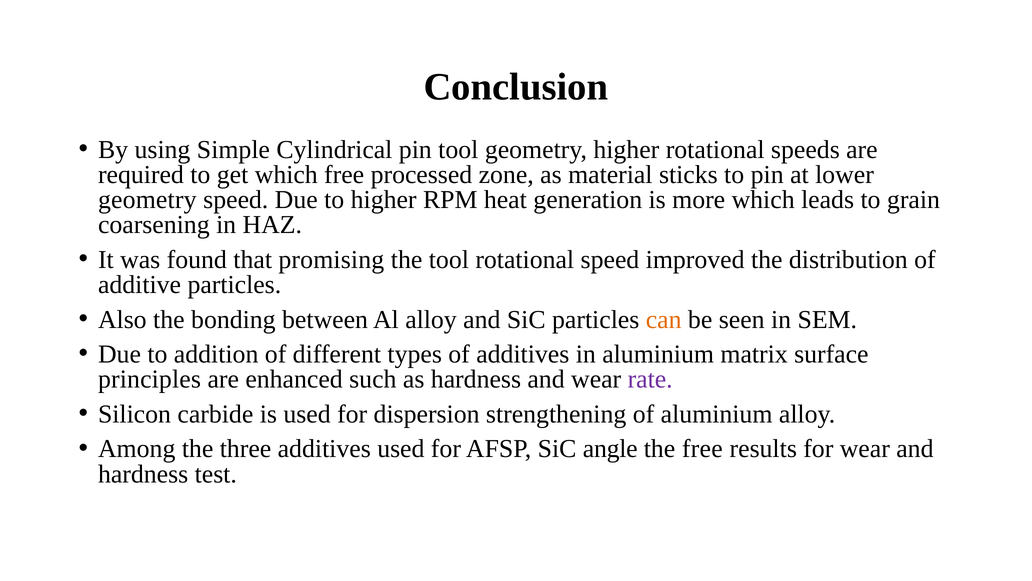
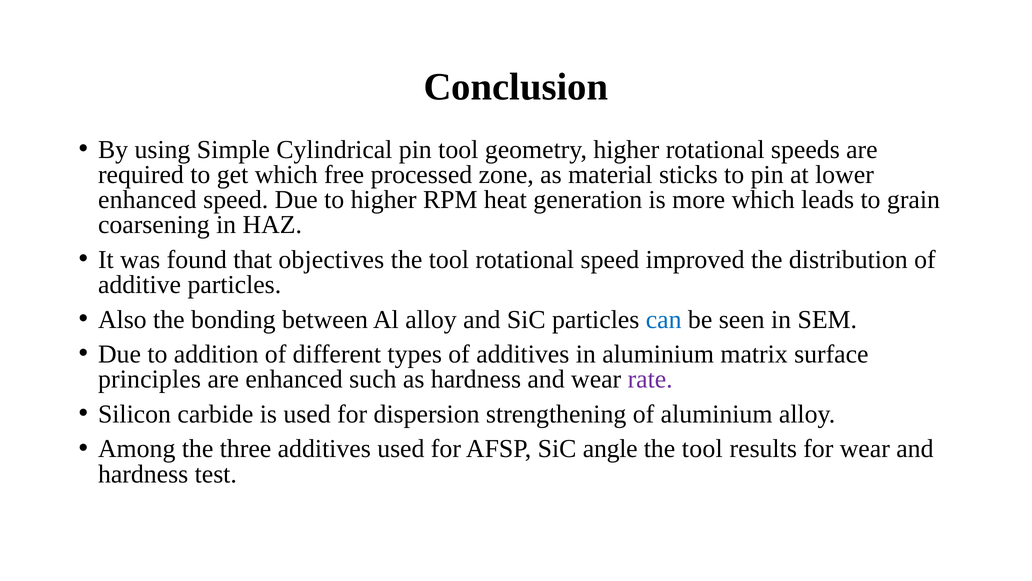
geometry: geometry -> enhanced (147, 200)
promising: promising -> objectives (331, 259)
can colour: orange -> blue (664, 319)
free: free -> tool (702, 449)
